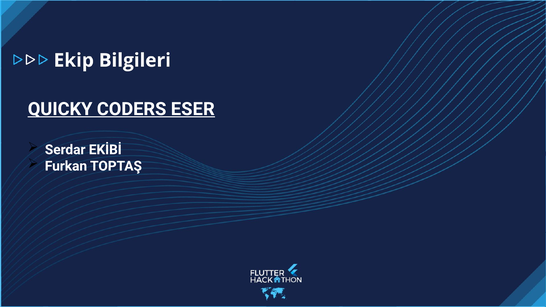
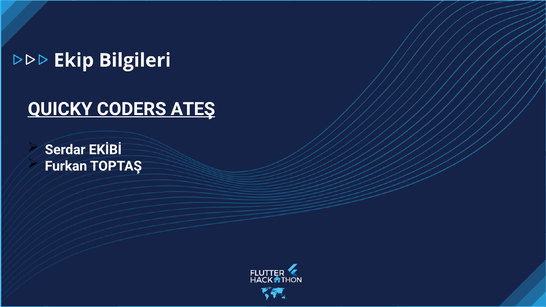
ESER: ESER -> ATEŞ (193, 109)
